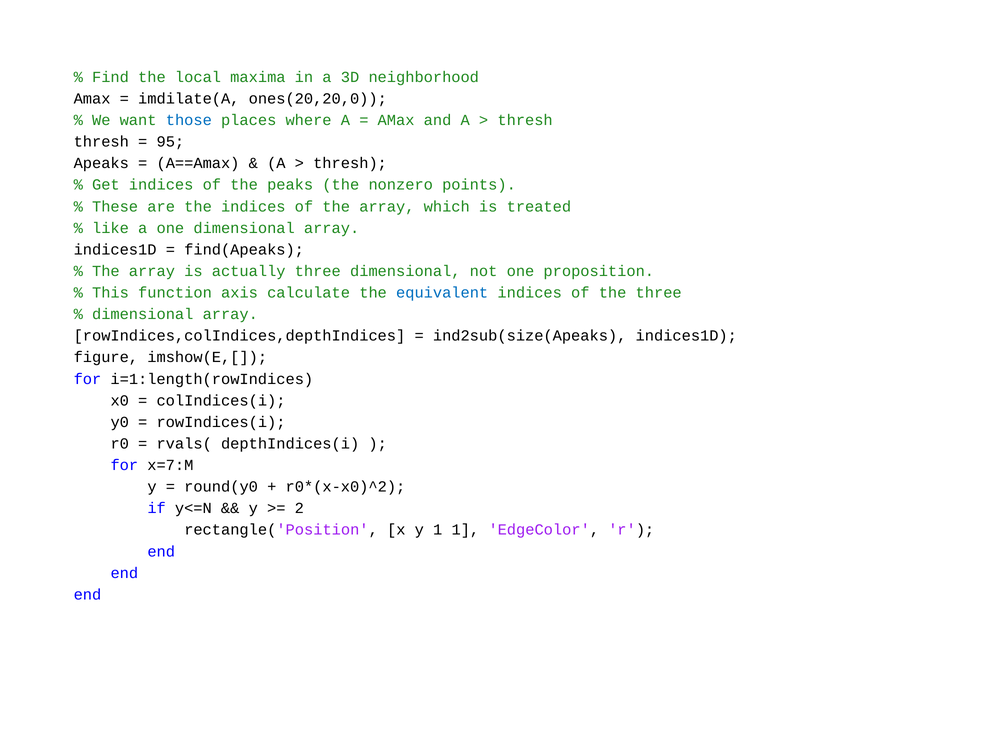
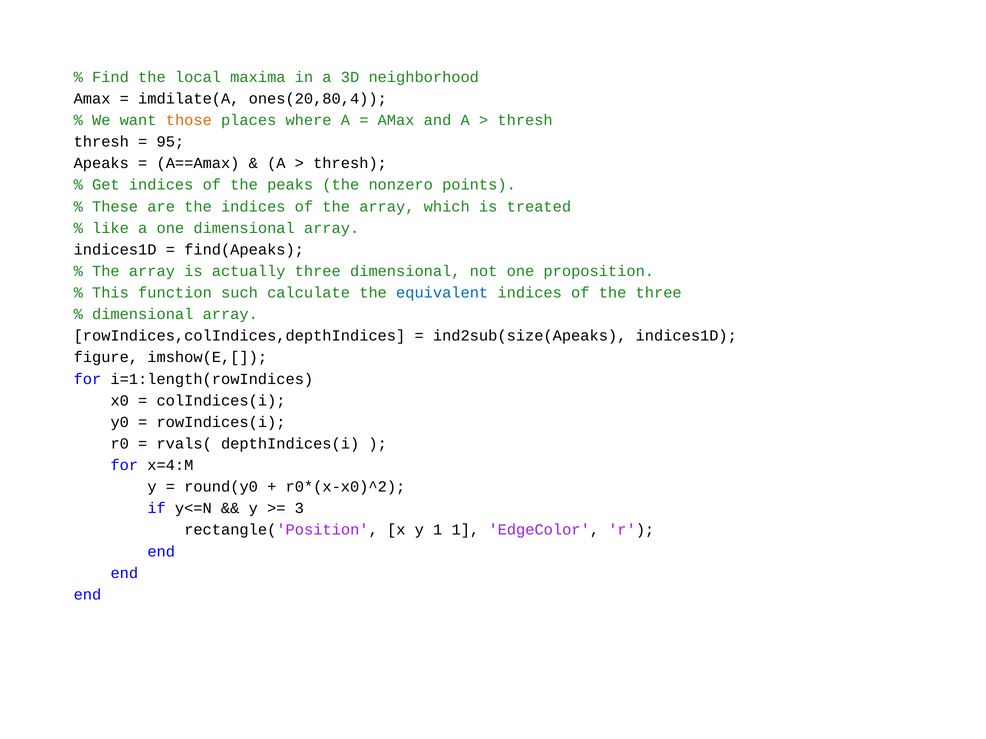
ones(20,20,0: ones(20,20,0 -> ones(20,80,4 (318, 99)
those colour: blue -> orange (189, 120)
axis: axis -> such (240, 293)
x=7:M: x=7:M -> x=4:M (170, 465)
2: 2 -> 3 (299, 508)
